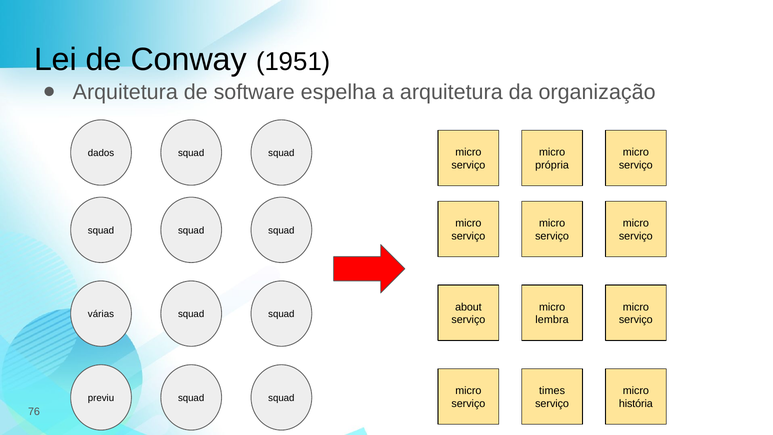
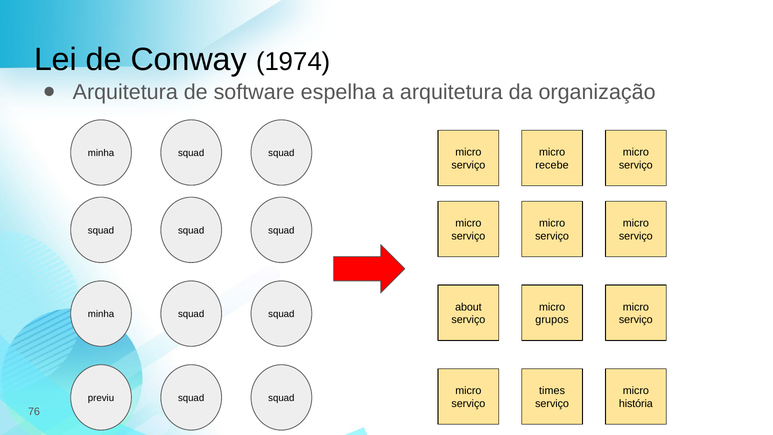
1951: 1951 -> 1974 (293, 62)
dados: dados -> minha (101, 153)
própria: própria -> recebe (552, 165)
várias: várias -> minha (101, 314)
lembra: lembra -> grupos (552, 320)
